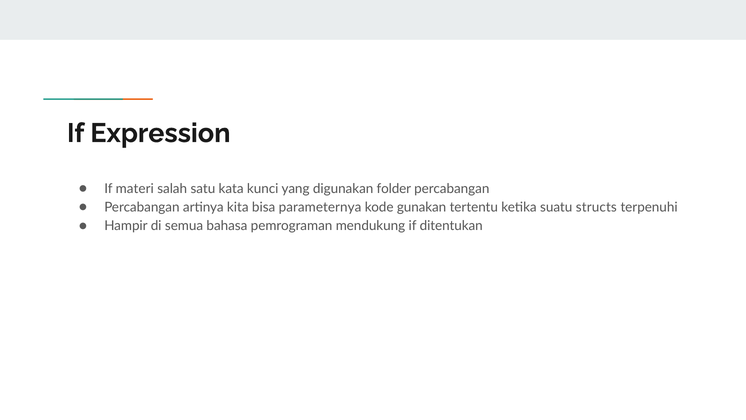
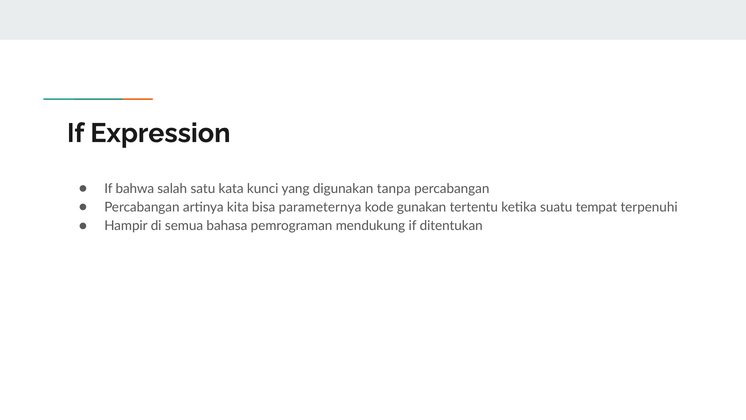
materi: materi -> bahwa (135, 189)
folder: folder -> tanpa (394, 189)
structs: structs -> tempat (596, 207)
